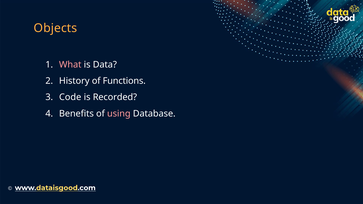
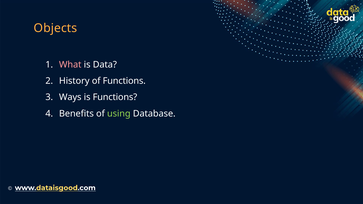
Code: Code -> Ways (70, 97)
is Recorded: Recorded -> Functions (115, 97)
using colour: pink -> light green (119, 114)
